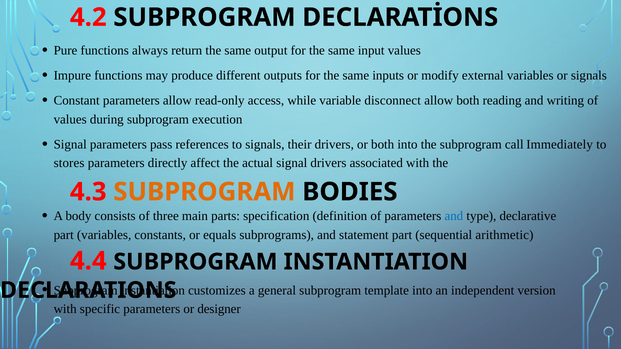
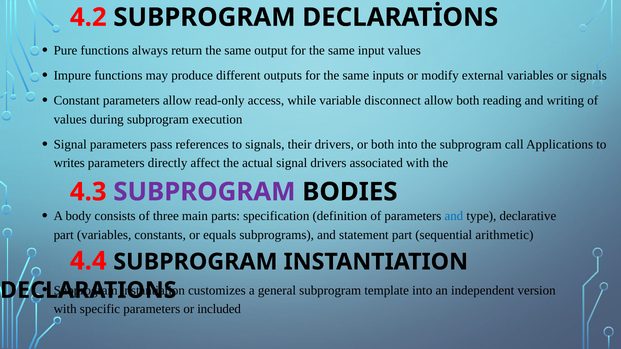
Immediately: Immediately -> Applications (560, 145)
stores: stores -> writes (69, 163)
SUBPROGRAM colour: orange -> purple (204, 192)
designer: designer -> included (219, 309)
